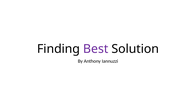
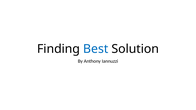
Best colour: purple -> blue (96, 49)
